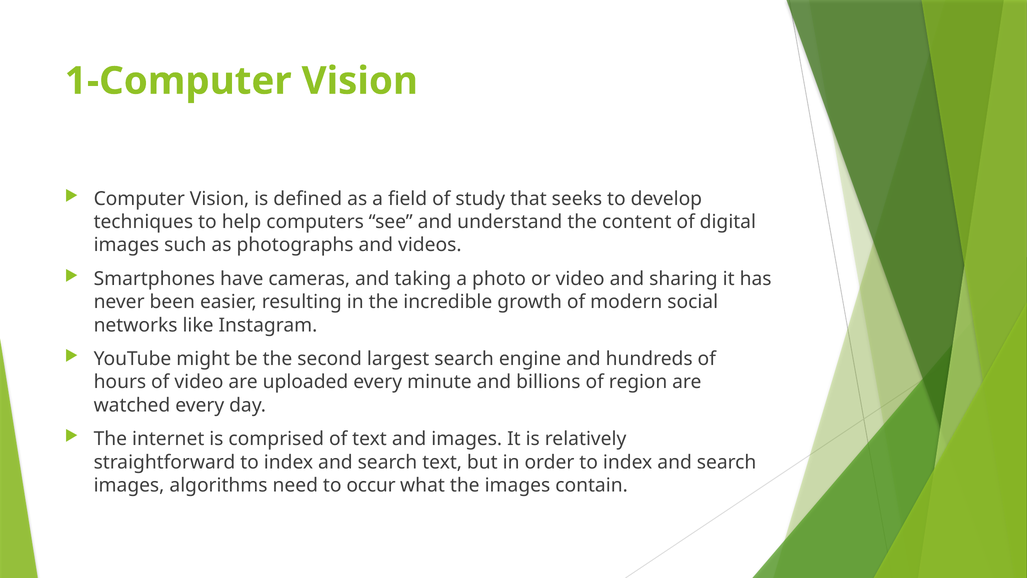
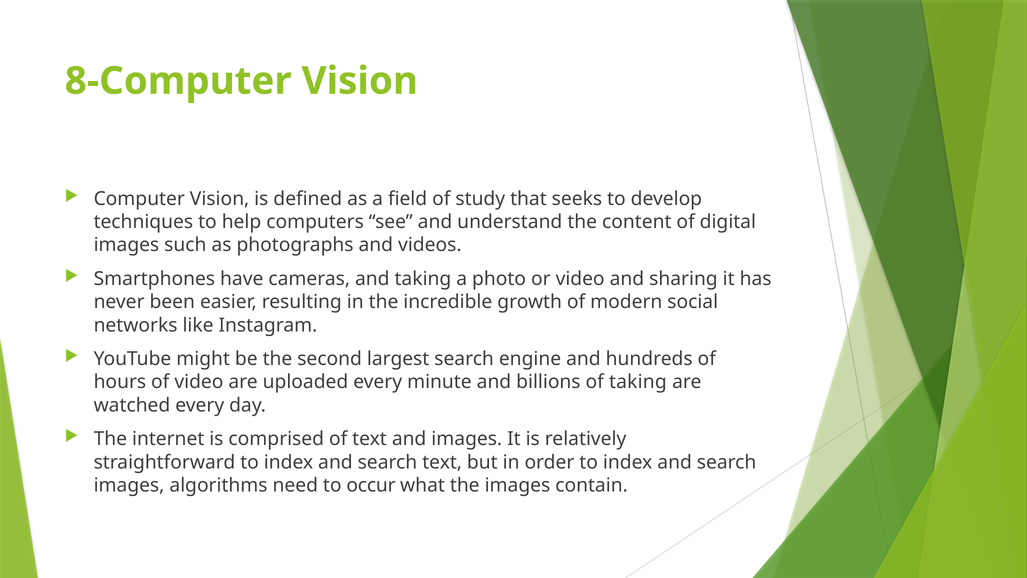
1-Computer: 1-Computer -> 8-Computer (178, 81)
of region: region -> taking (638, 382)
